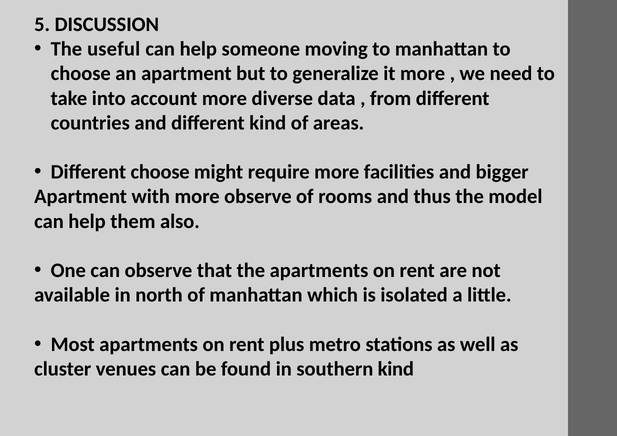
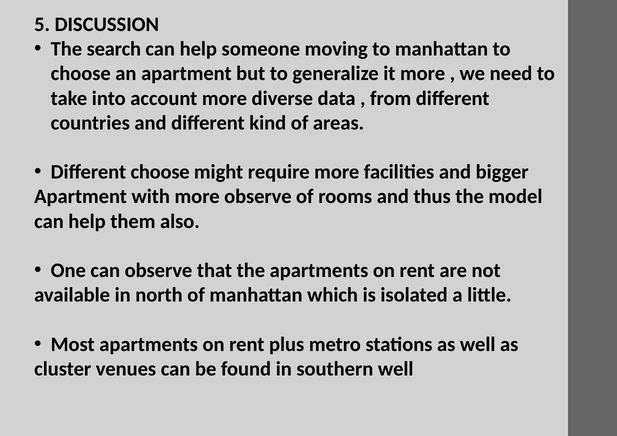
useful: useful -> search (114, 49)
southern kind: kind -> well (396, 369)
